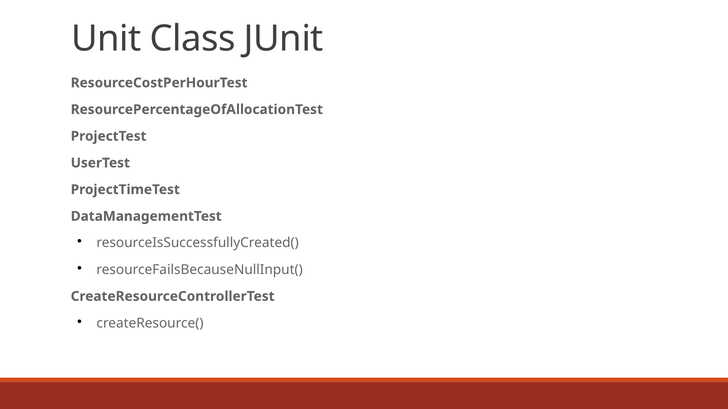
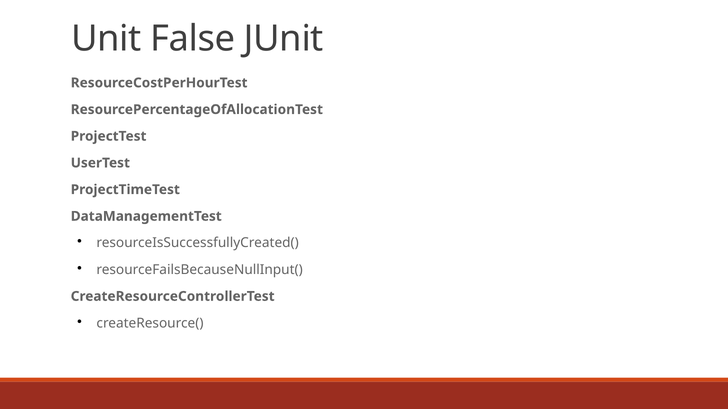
Class: Class -> False (193, 39)
